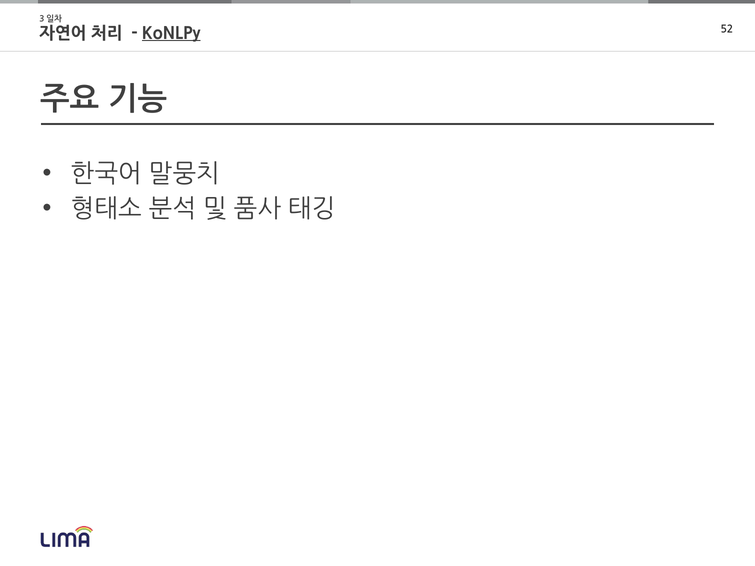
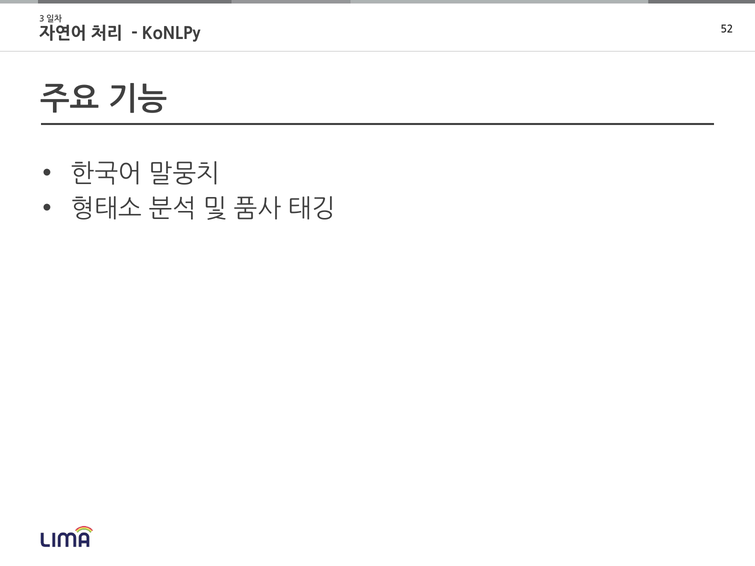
KoNLPy underline: present -> none (171, 34)
